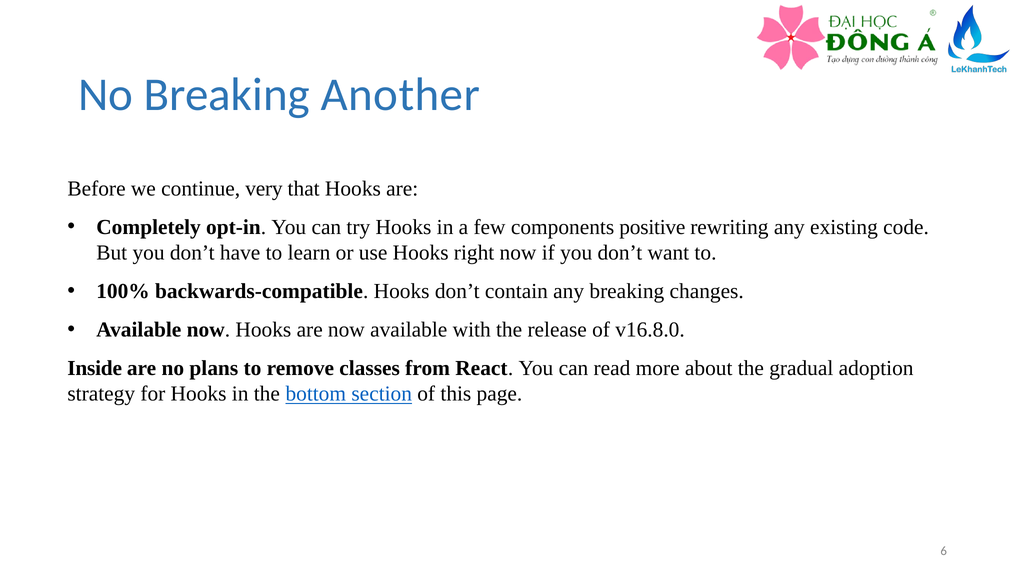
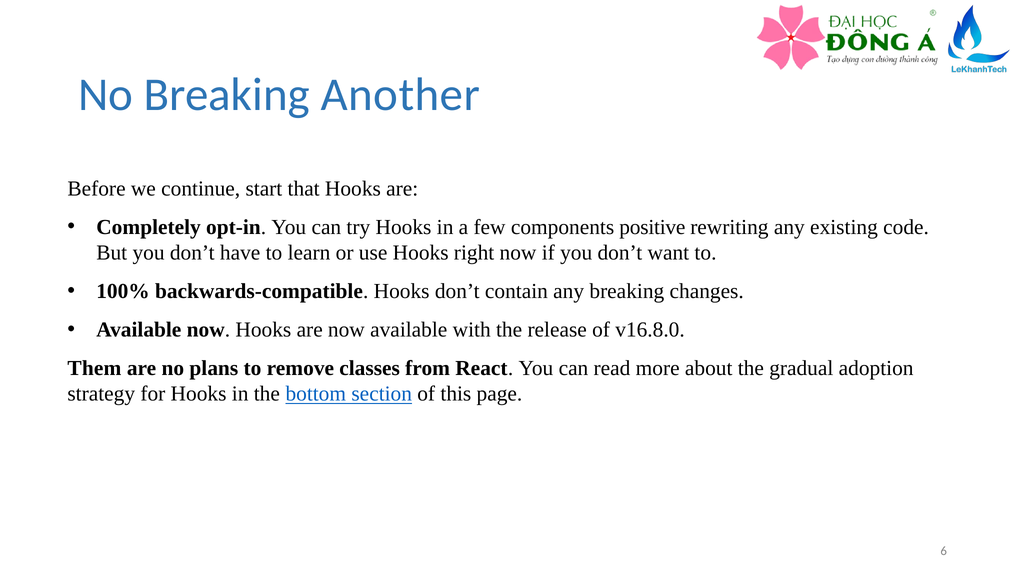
very: very -> start (264, 188)
Inside: Inside -> Them (94, 368)
